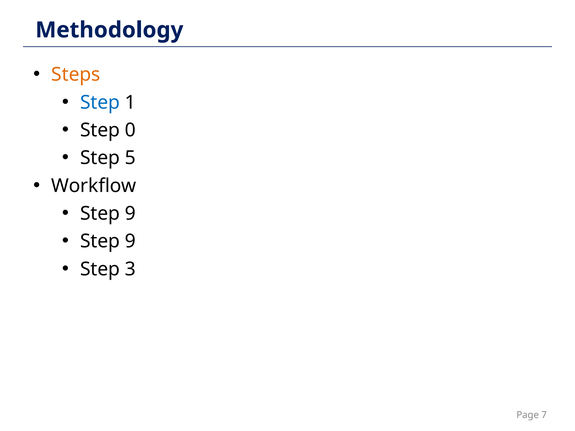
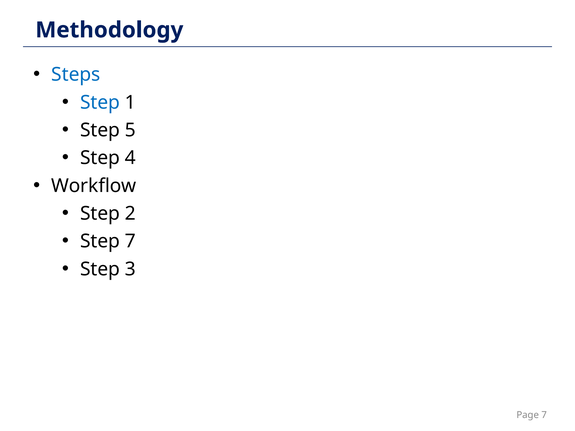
Steps colour: orange -> blue (76, 75)
0: 0 -> 5 (130, 130)
5: 5 -> 4 (130, 158)
9: 9 -> 2 (130, 214)
9: 9 -> 7 (130, 241)
